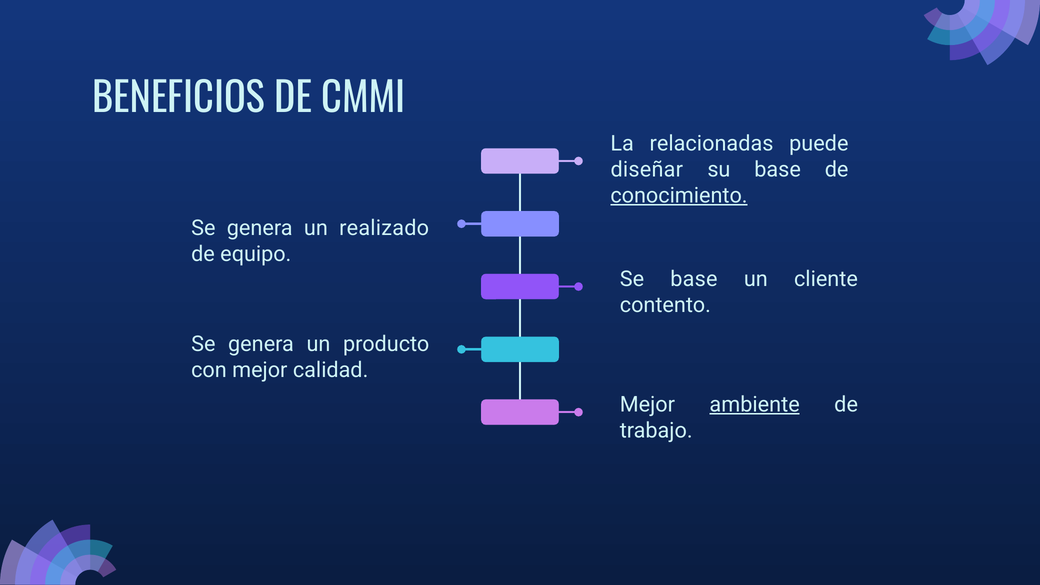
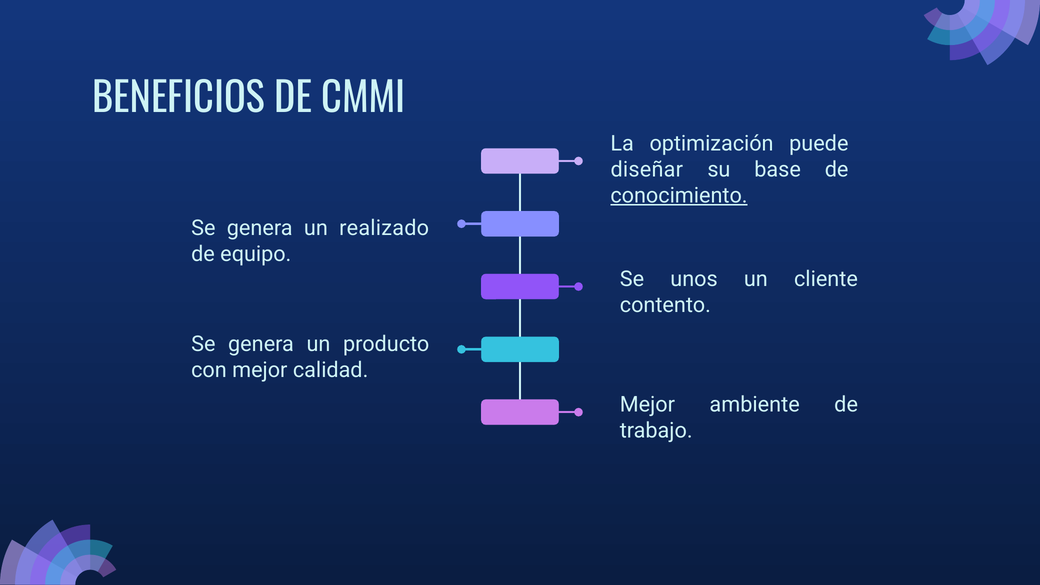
relacionadas: relacionadas -> optimización (712, 144)
Se base: base -> unos (694, 279)
ambiente underline: present -> none (755, 405)
